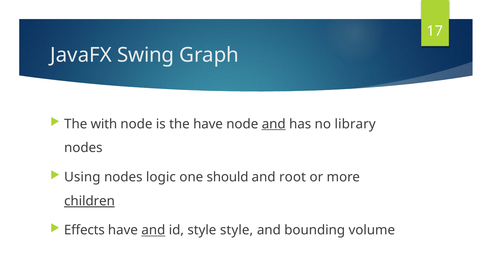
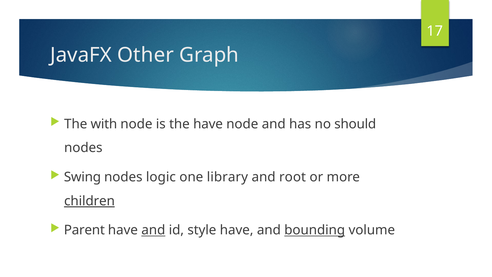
Swing: Swing -> Other (146, 55)
and underline: present -> none (274, 124)
library: library -> should (355, 124)
Using: Using -> Swing (82, 177)
should: should -> library (227, 177)
Effects: Effects -> Parent (84, 230)
style style: style -> have (237, 230)
bounding underline: none -> present (315, 230)
